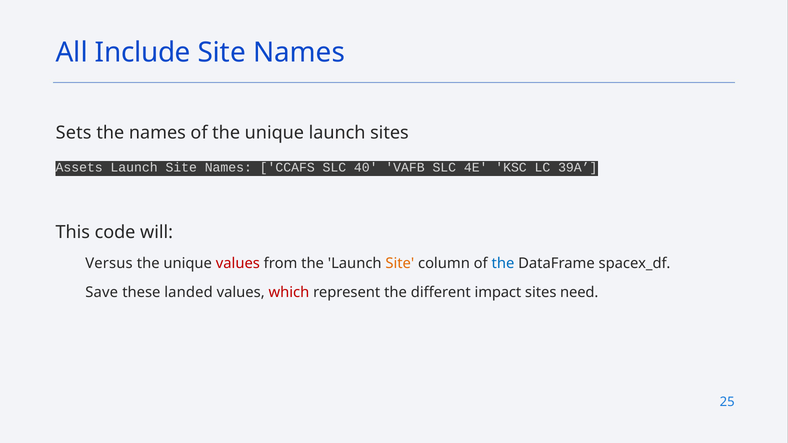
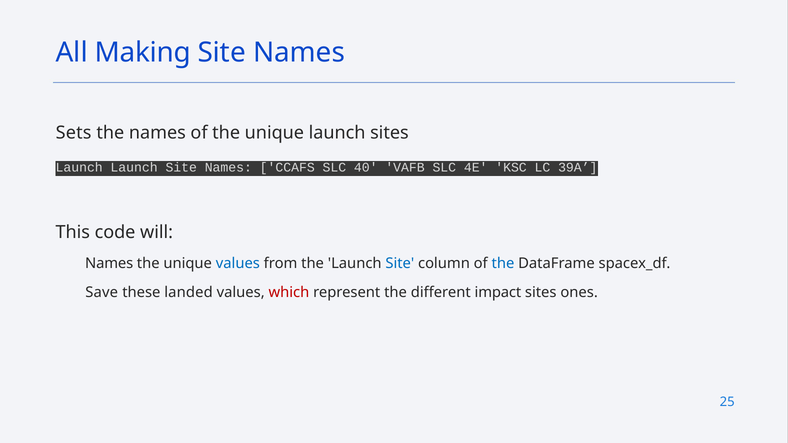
Include: Include -> Making (143, 53)
Assets: Assets -> Launch (79, 168)
Versus: Versus -> Names (109, 263)
values colour: red -> blue (238, 263)
Site colour: orange -> blue (400, 263)
need: need -> ones (579, 293)
